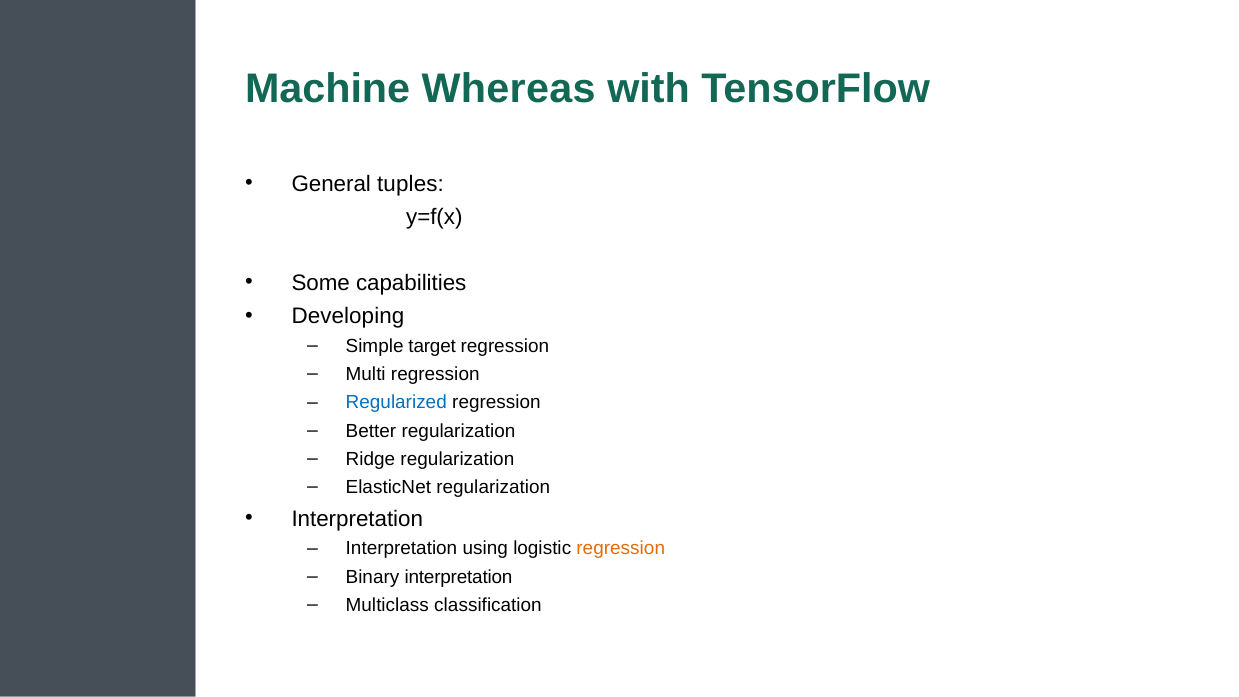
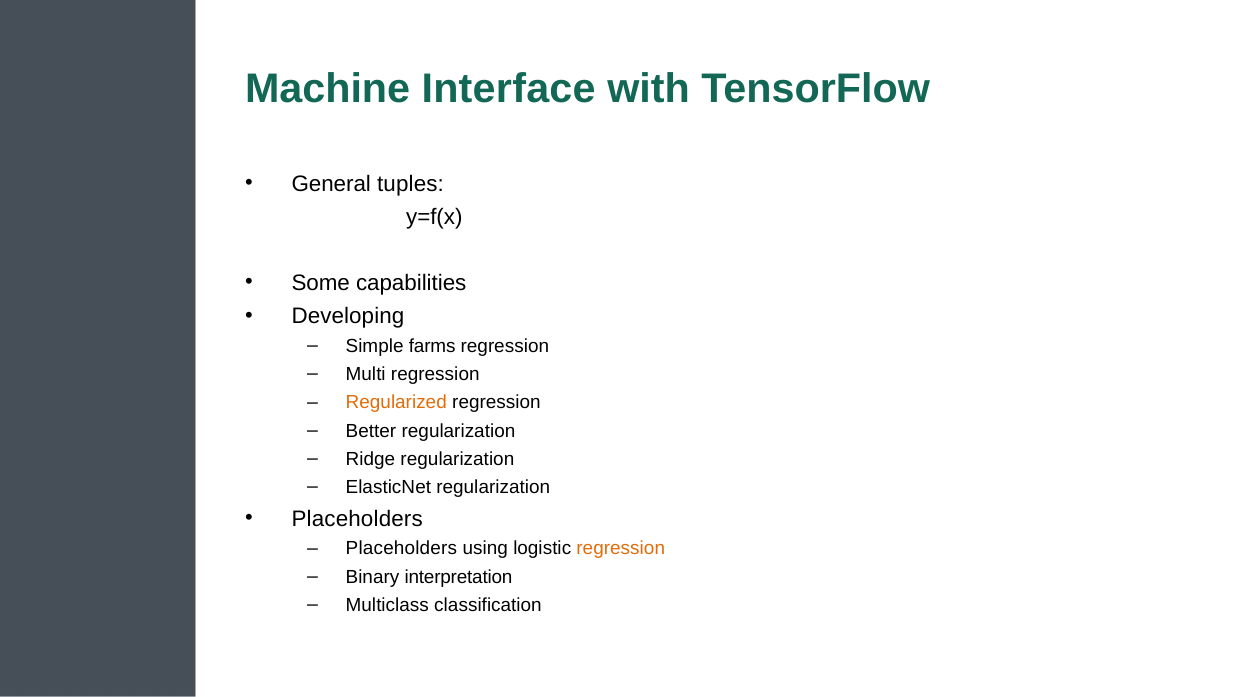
Whereas: Whereas -> Interface (509, 89)
target: target -> farms (432, 346)
Regularized colour: blue -> orange (396, 403)
Interpretation: Interpretation -> Placeholders (357, 519)
Interpretation: Interpretation -> Placeholders (401, 549)
